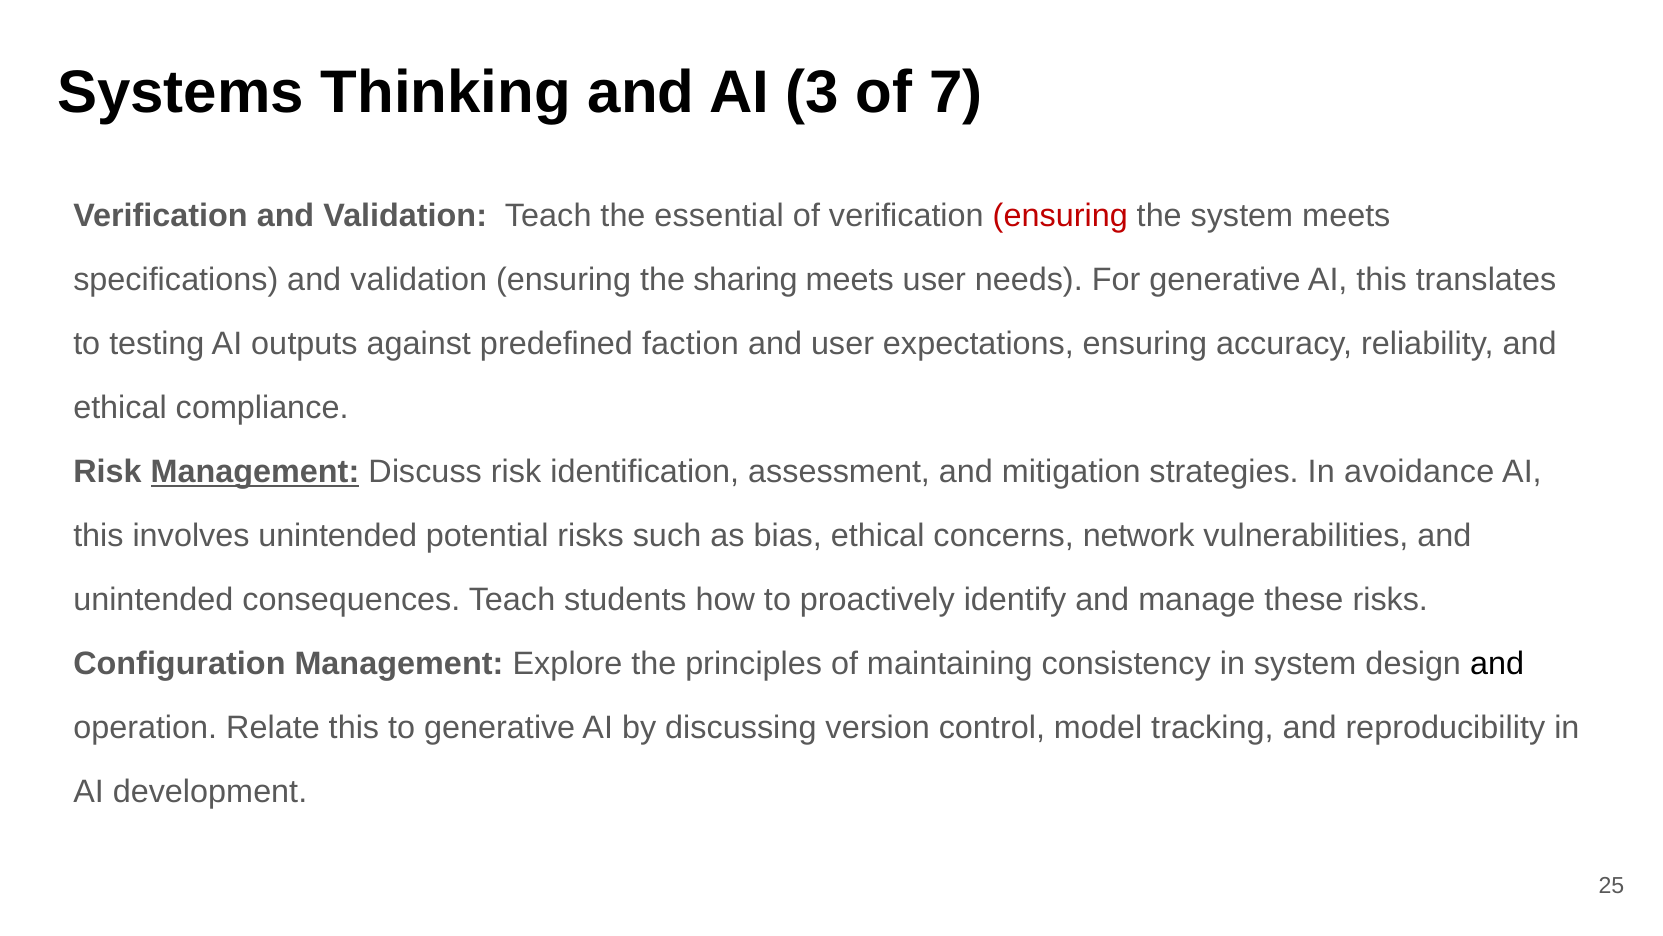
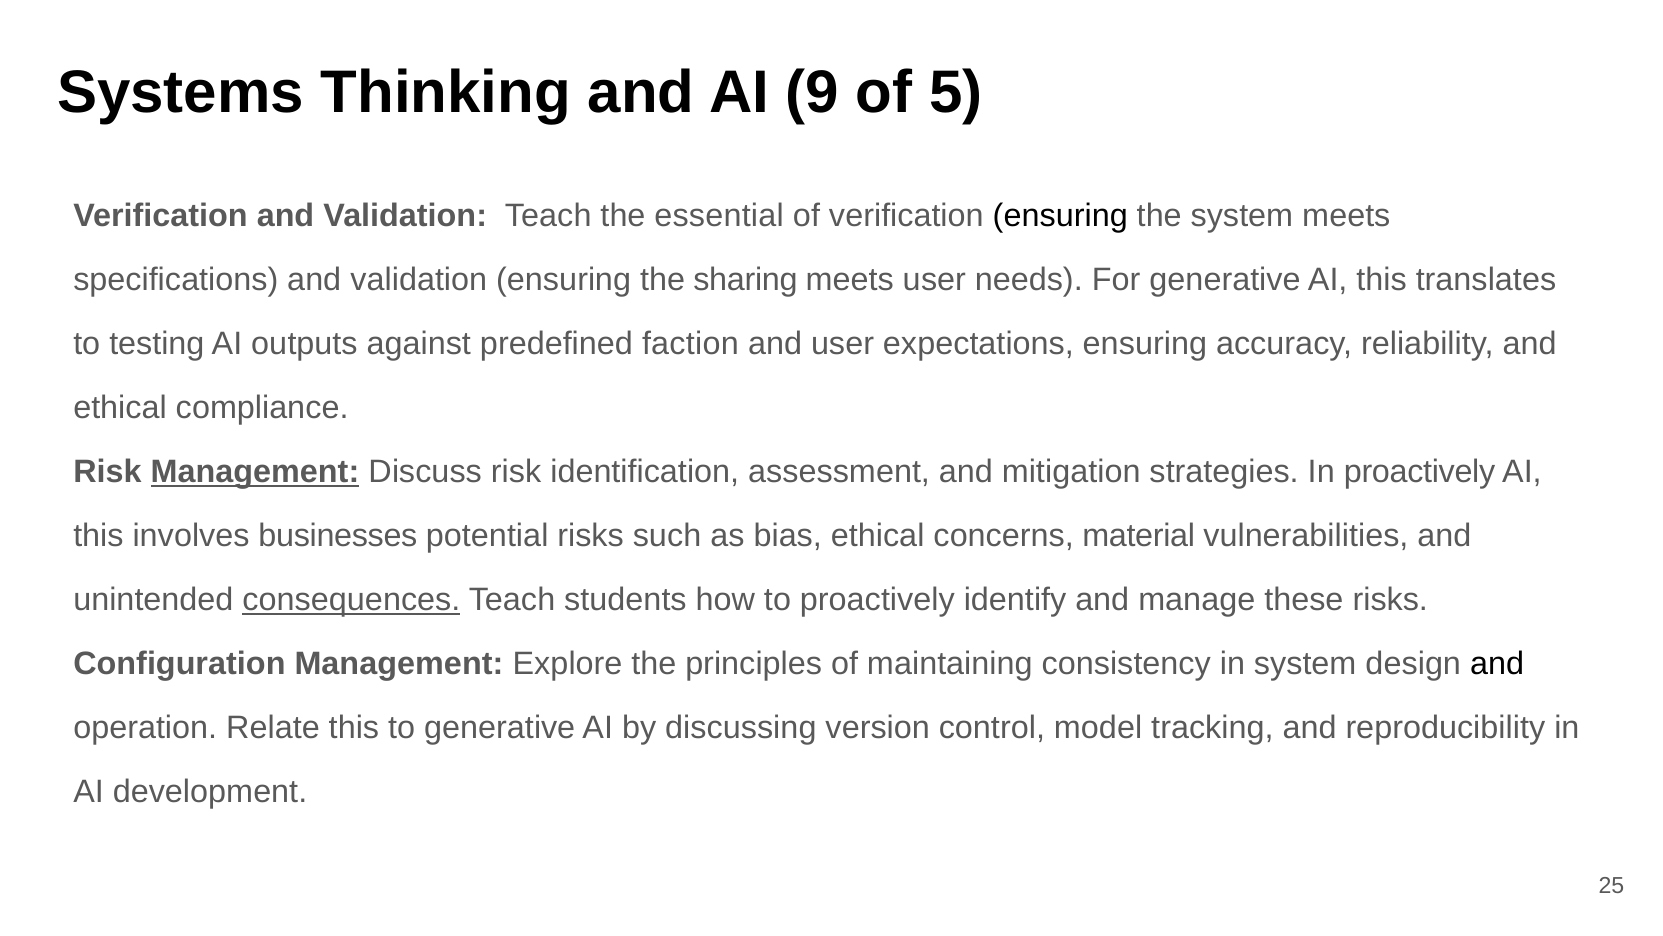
3: 3 -> 9 (813, 93)
7: 7 -> 5 (956, 93)
ensuring colour: red -> black (1060, 215)
In avoidance: avoidance -> proactively (1420, 472)
involves unintended: unintended -> businesses (338, 536)
network: network -> material (1139, 536)
consequences underline: none -> present (351, 600)
